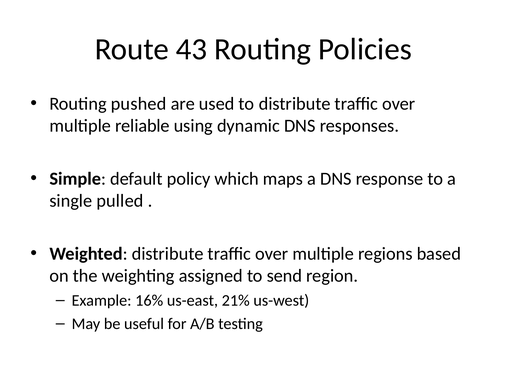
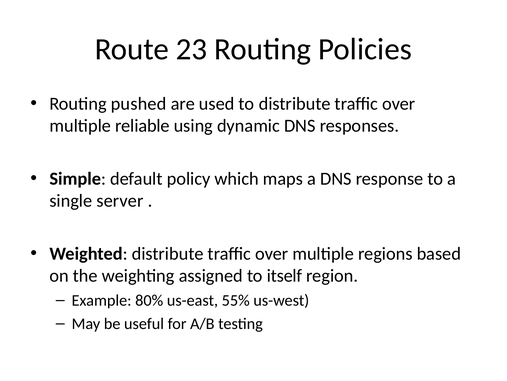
43: 43 -> 23 (192, 49)
pulled: pulled -> server (120, 200)
send: send -> itself (285, 275)
16%: 16% -> 80% (149, 300)
21%: 21% -> 55% (236, 300)
